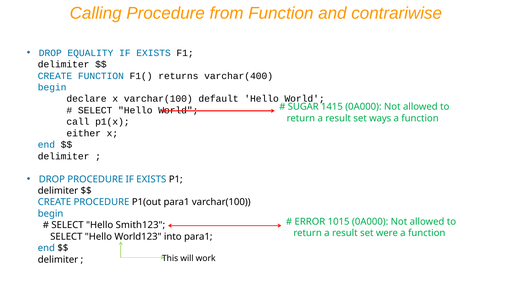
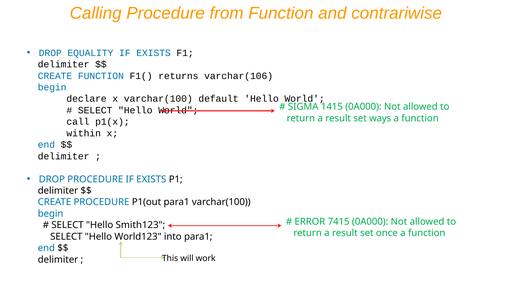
varchar(400: varchar(400 -> varchar(106 (239, 76)
SUGAR: SUGAR -> SIGMA (303, 107)
either: either -> within (84, 133)
1015: 1015 -> 7415 (339, 221)
were: were -> once (387, 233)
